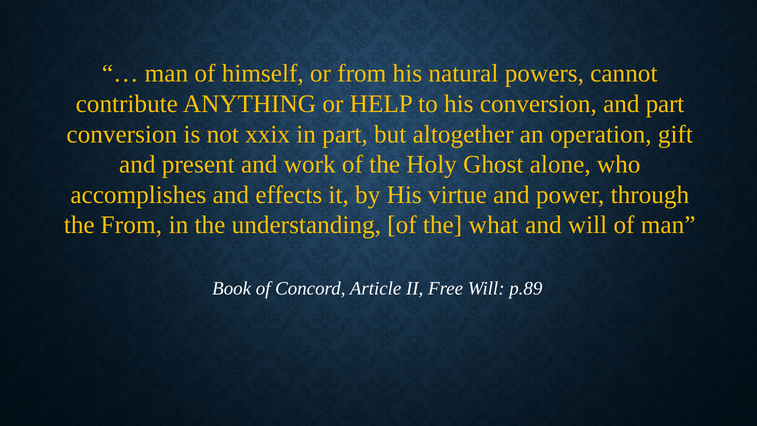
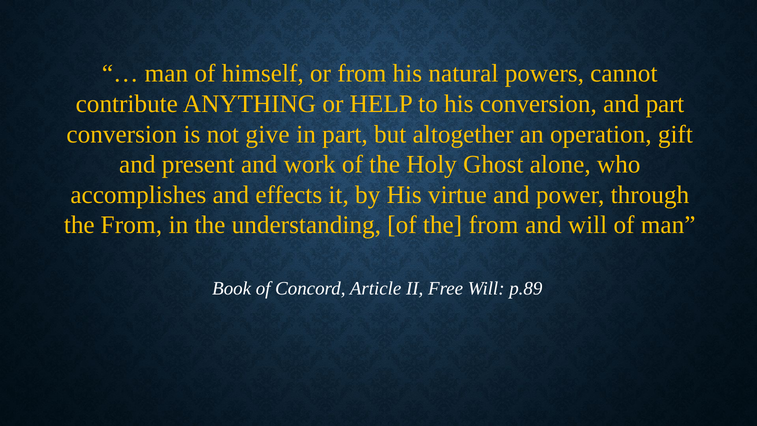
xxix: xxix -> give (268, 134)
of the what: what -> from (494, 225)
